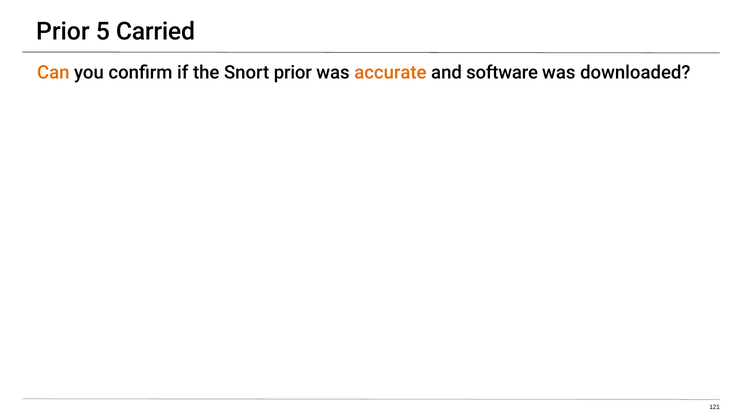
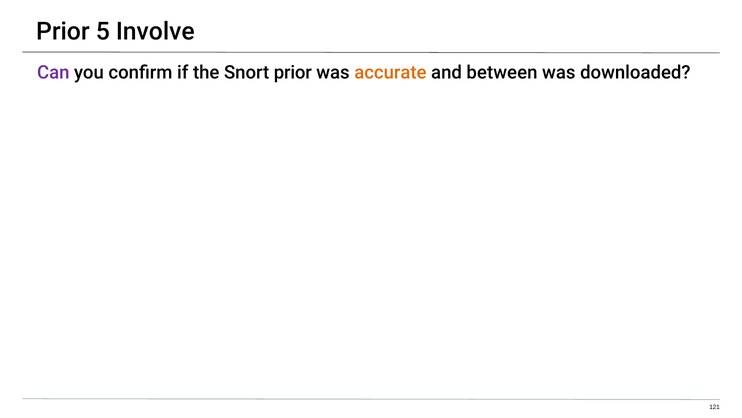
Carried: Carried -> Involve (155, 31)
Can colour: orange -> purple (53, 73)
software: software -> between (502, 73)
